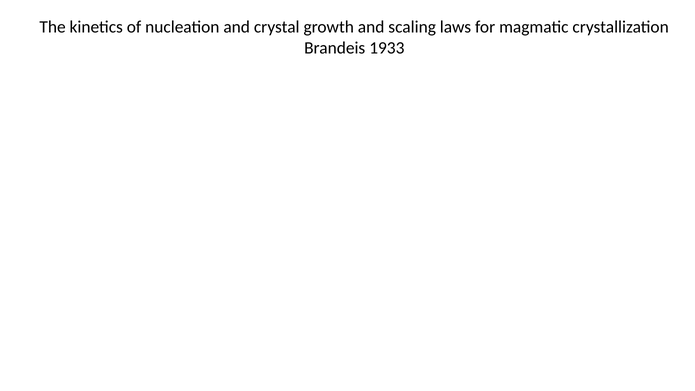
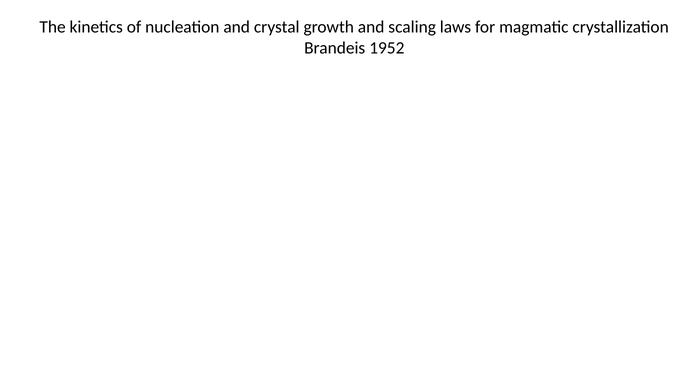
1933: 1933 -> 1952 (387, 48)
